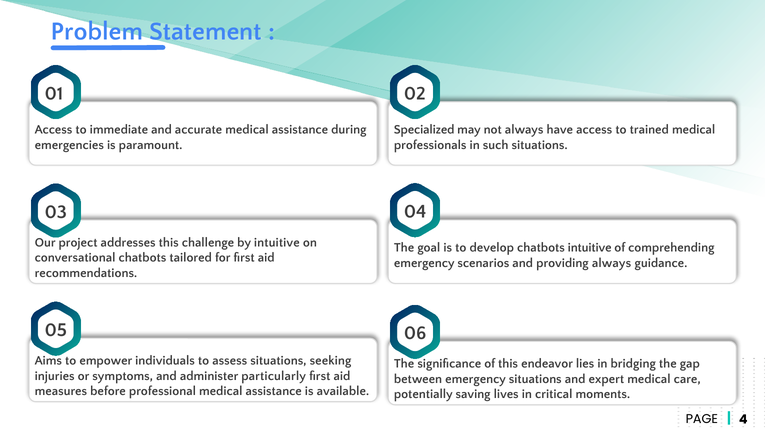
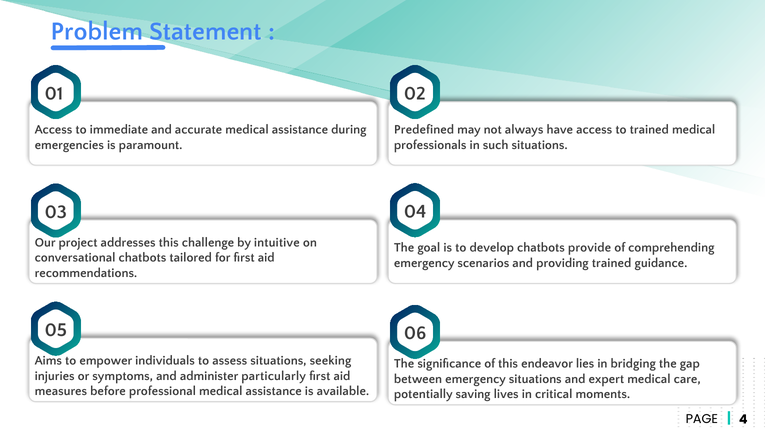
Specialized: Specialized -> Predefined (424, 130)
chatbots intuitive: intuitive -> provide (590, 248)
providing always: always -> trained (612, 263)
